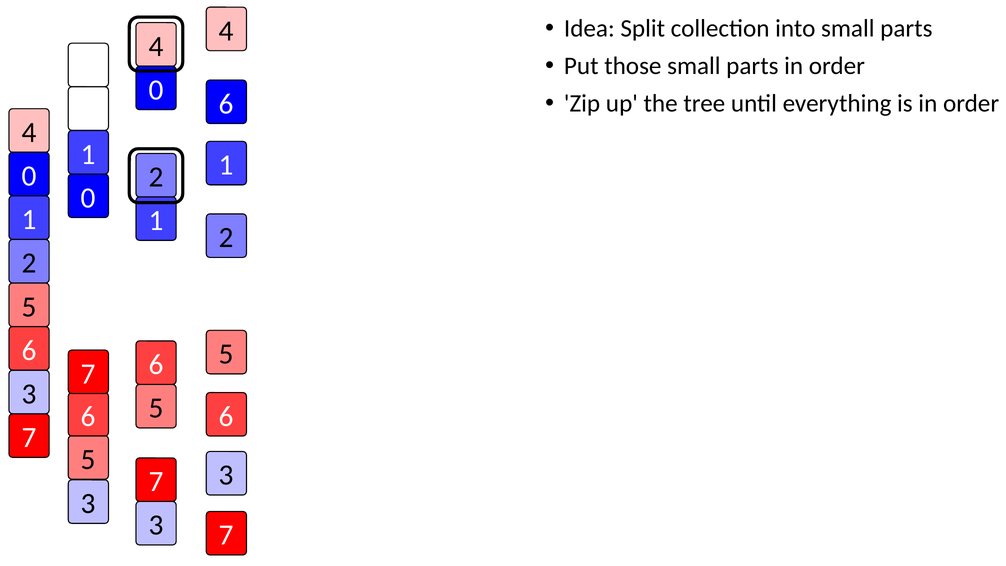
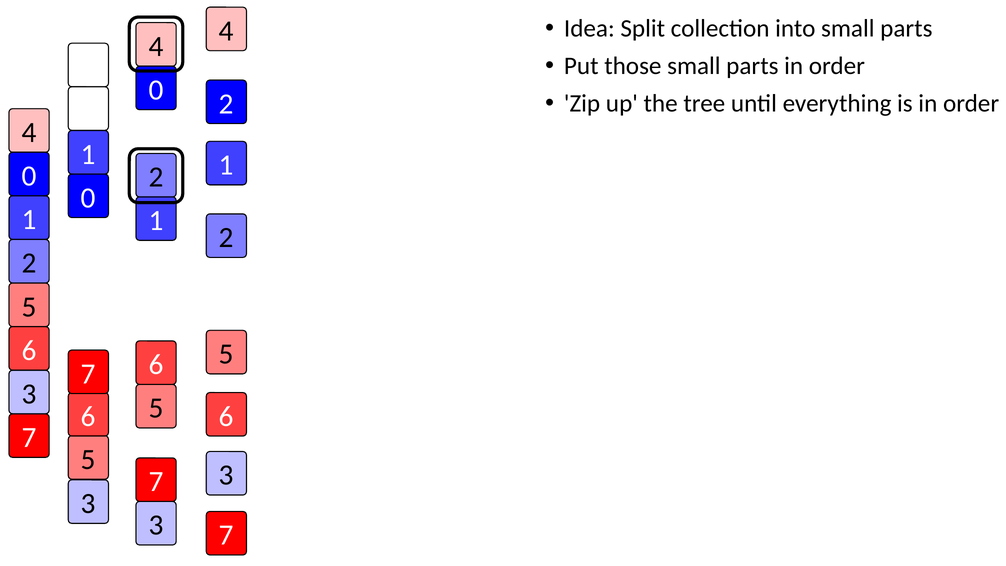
0 6: 6 -> 2 (226, 104)
